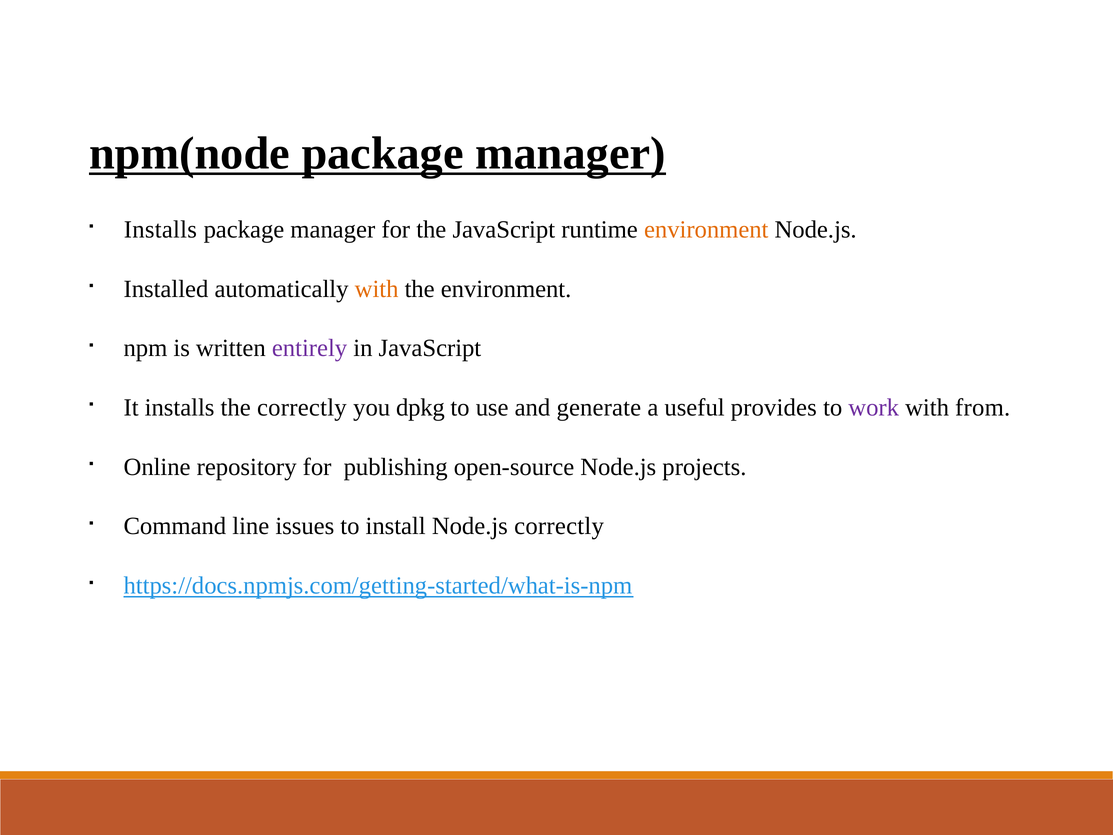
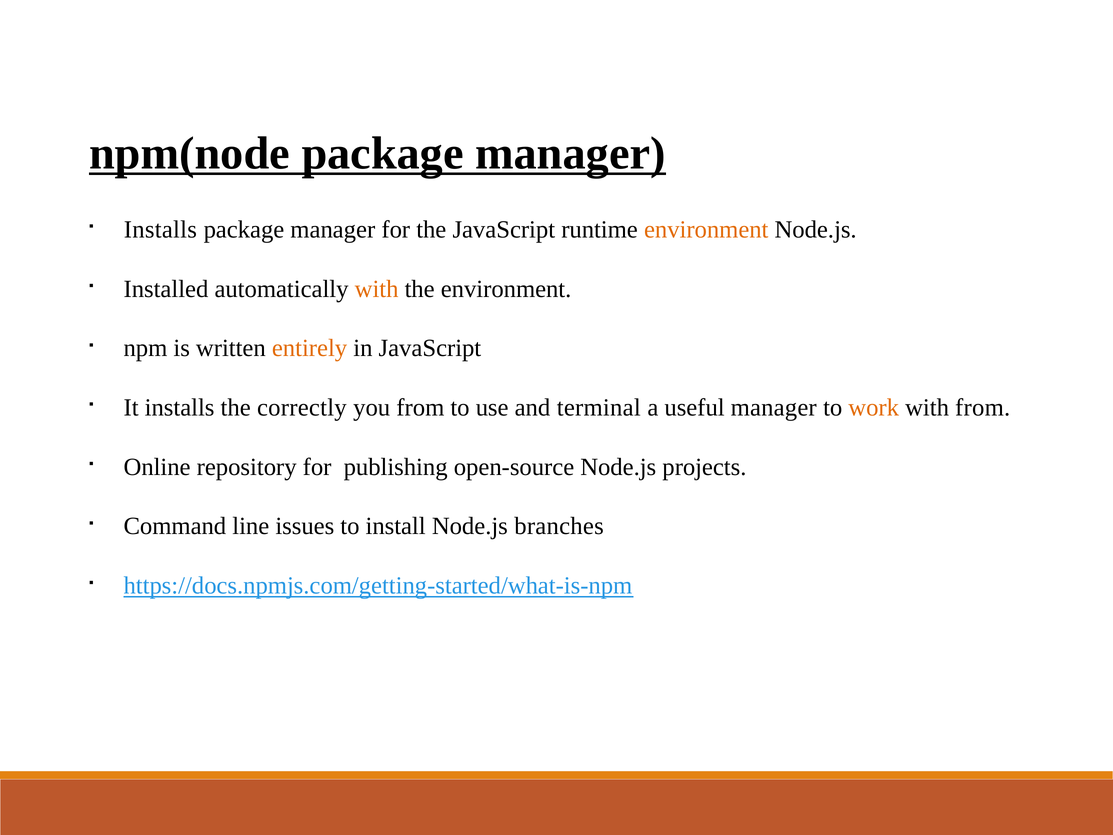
entirely colour: purple -> orange (310, 348)
you dpkg: dpkg -> from (420, 407)
generate: generate -> terminal (599, 407)
useful provides: provides -> manager (774, 407)
work colour: purple -> orange (874, 407)
Node.js correctly: correctly -> branches (559, 526)
